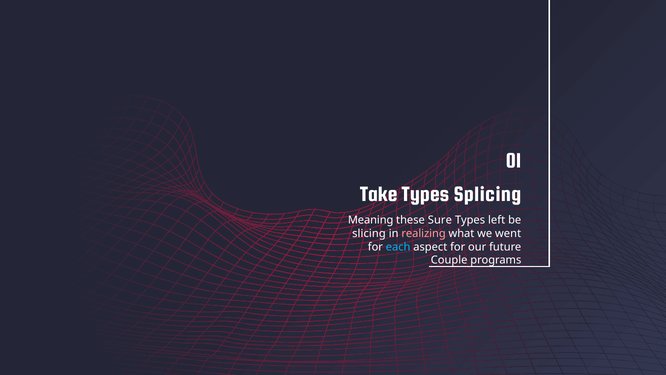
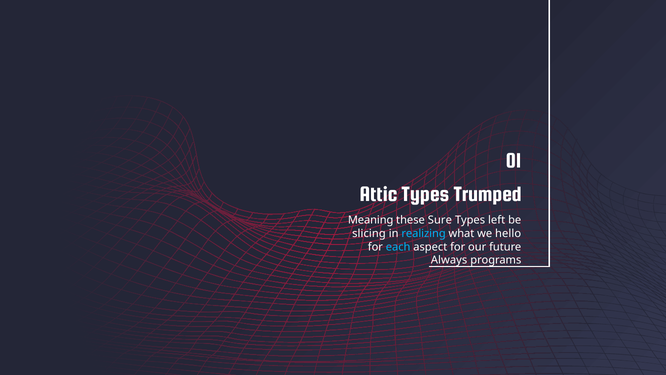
Take: Take -> Attic (379, 194)
Splicing: Splicing -> Trumped (488, 194)
realizing colour: pink -> light blue (424, 233)
went: went -> hello (508, 233)
Couple: Couple -> Always (449, 260)
